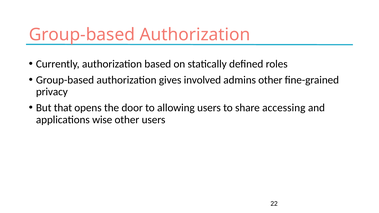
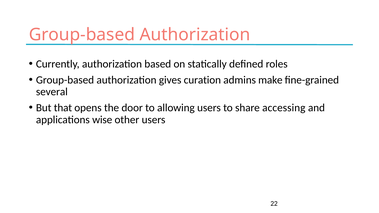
involved: involved -> curation (202, 80)
admins other: other -> make (270, 80)
privacy: privacy -> several (52, 92)
